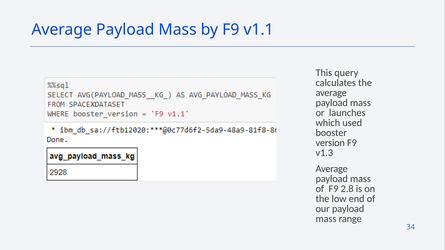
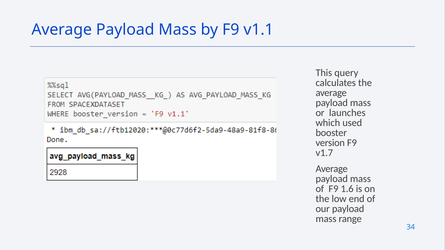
v1.3: v1.3 -> v1.7 (324, 153)
2.8: 2.8 -> 1.6 (347, 189)
